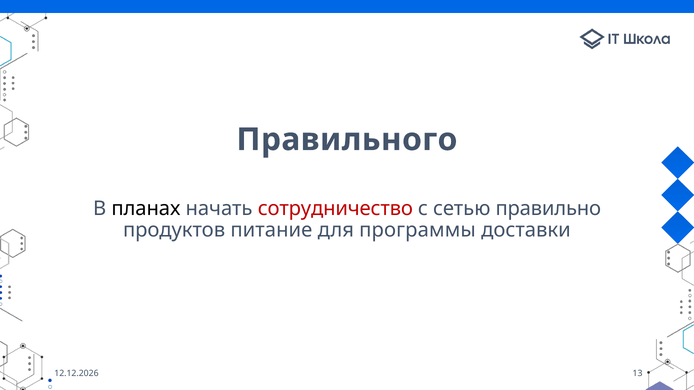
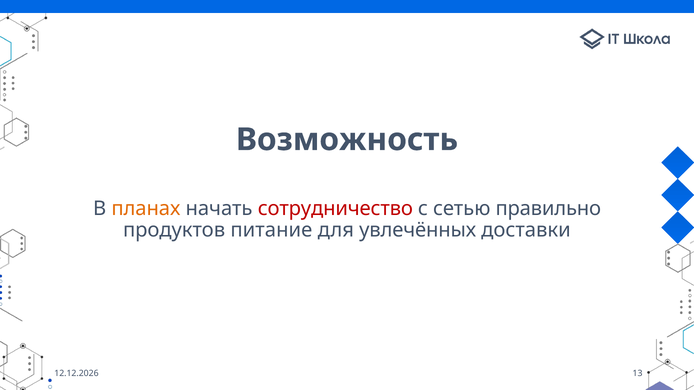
Правильного: Правильного -> Возможность (347, 140)
планах colour: black -> orange (146, 209)
программы: программы -> увлечённых (418, 230)
